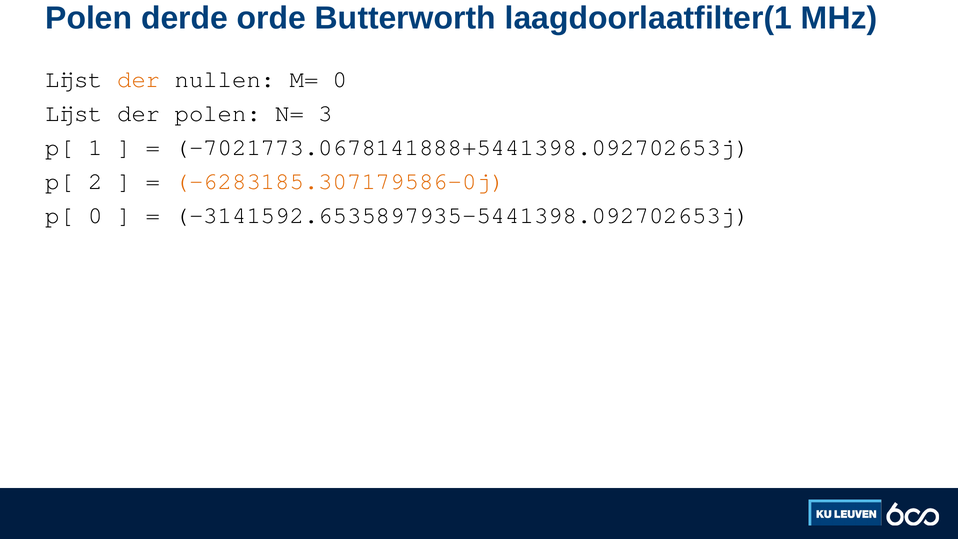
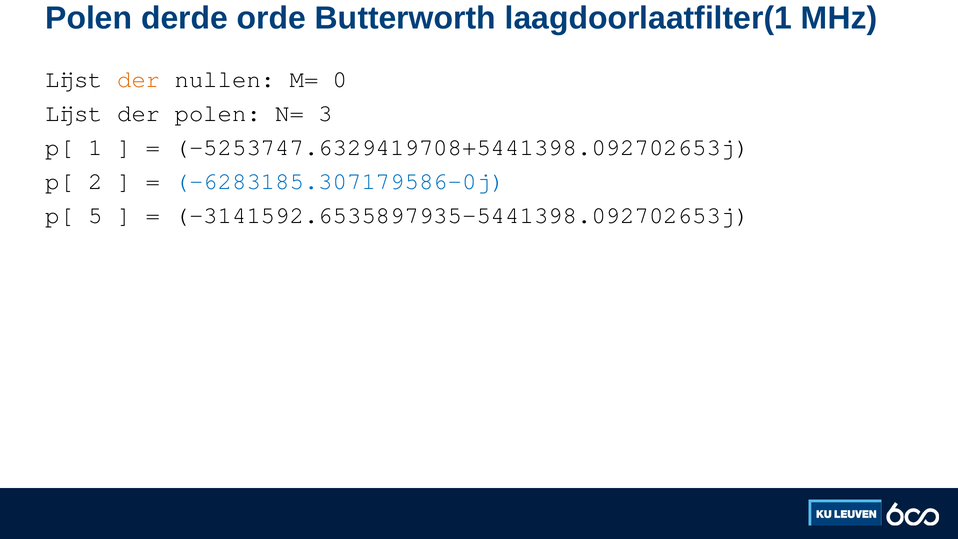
-7021773.0678141888+5441398.092702653j: -7021773.0678141888+5441398.092702653j -> -5253747.6329419708+5441398.092702653j (462, 147)
-6283185.307179586-0j colour: orange -> blue (340, 181)
p[ 0: 0 -> 5 (96, 215)
